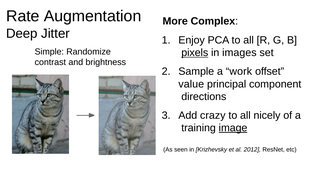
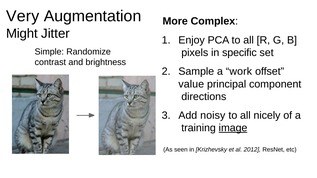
Rate: Rate -> Very (23, 16)
Deep: Deep -> Might (22, 34)
pixels underline: present -> none (195, 53)
images: images -> specific (239, 53)
crazy: crazy -> noisy (213, 116)
